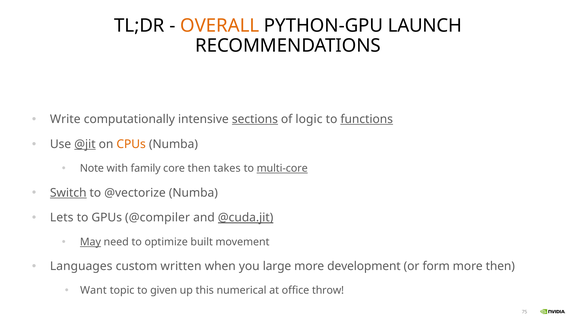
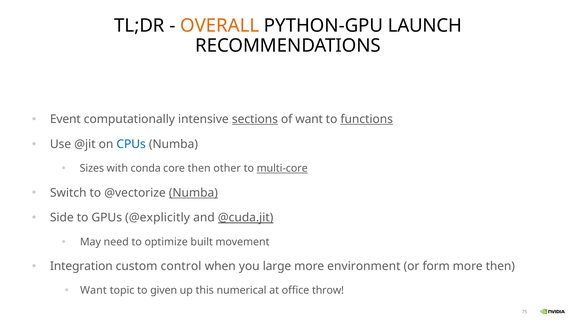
Write: Write -> Event (65, 119)
of logic: logic -> want (309, 119)
@jit underline: present -> none (85, 144)
CPUs colour: orange -> blue (131, 144)
Note: Note -> Sizes (92, 168)
family: family -> conda (146, 168)
takes: takes -> other (227, 168)
Switch underline: present -> none (68, 193)
Numba underline: none -> present (193, 193)
Lets: Lets -> Side (62, 218)
@compiler: @compiler -> @explicitly (158, 218)
May underline: present -> none (90, 242)
Languages: Languages -> Integration (81, 266)
written: written -> control (181, 266)
development: development -> environment (364, 266)
